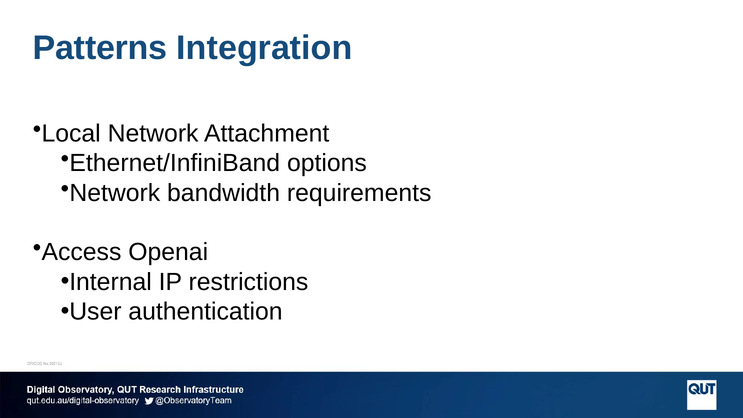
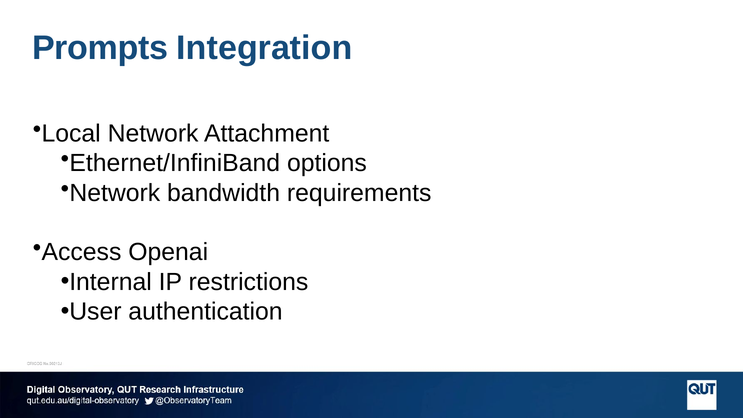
Patterns: Patterns -> Prompts (100, 48)
